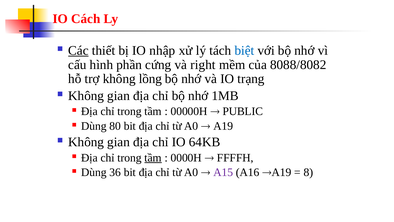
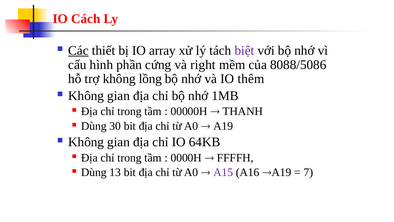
nhập: nhập -> array (162, 50)
biệt colour: blue -> purple (244, 50)
8088/8082: 8088/8082 -> 8088/5086 (298, 65)
trạng: trạng -> thêm (251, 79)
PUBLIC: PUBLIC -> THANH (243, 111)
80: 80 -> 30 (115, 126)
tầm underline: present -> none (153, 157)
36: 36 -> 13 (115, 172)
8: 8 -> 7 (308, 172)
